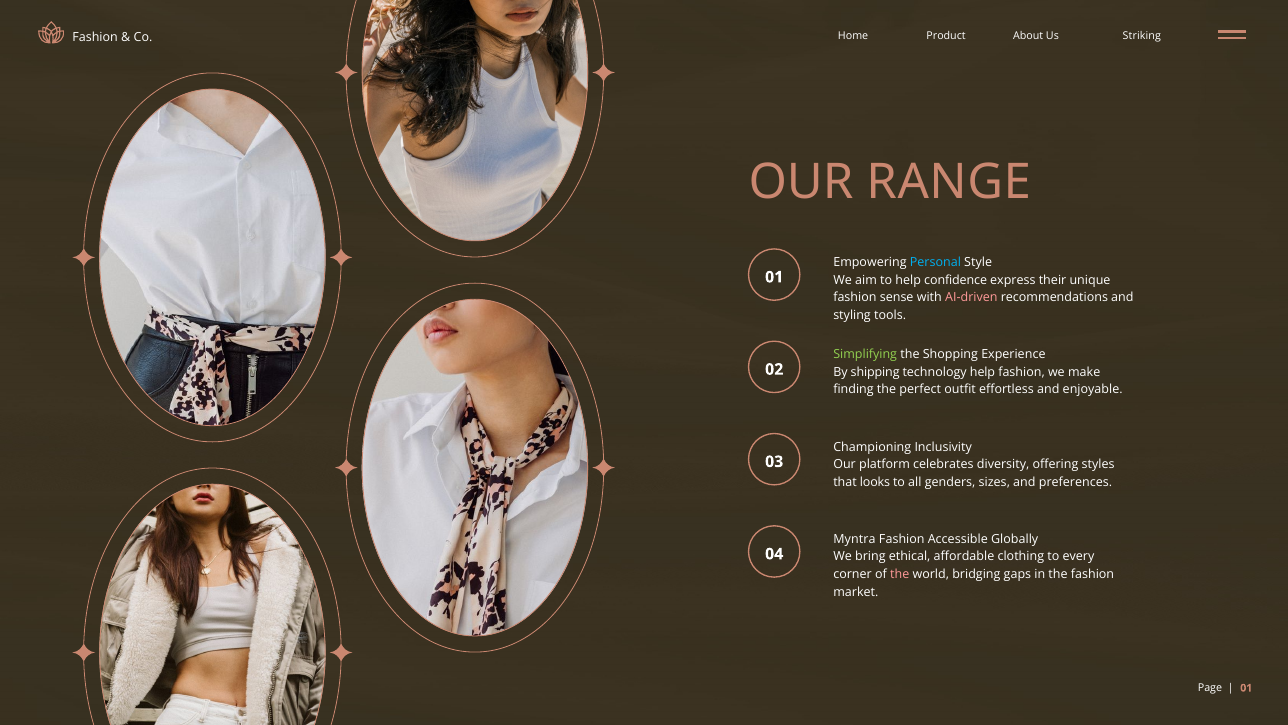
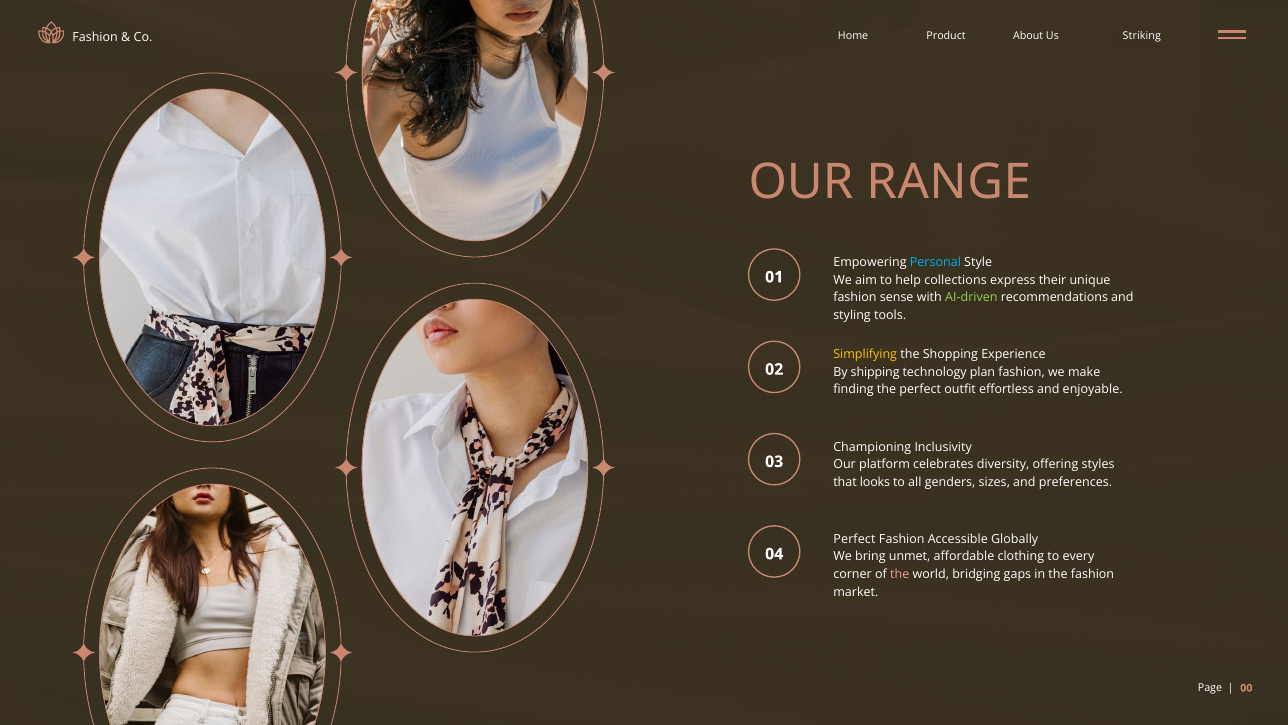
confidence: confidence -> collections (956, 280)
AI-driven colour: pink -> light green (971, 297)
Simplifying colour: light green -> yellow (865, 354)
technology help: help -> plan (983, 372)
Myntra: Myntra -> Perfect (855, 539)
ethical: ethical -> unmet (910, 556)
01: 01 -> 00 (1246, 688)
